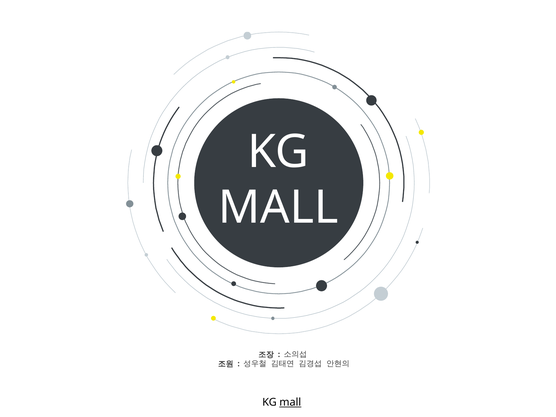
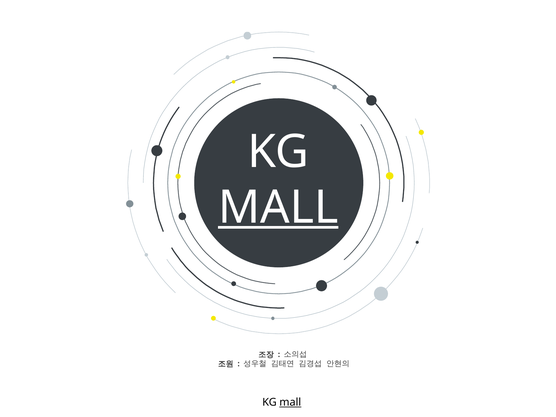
MALL underline: none -> present (278, 208)
